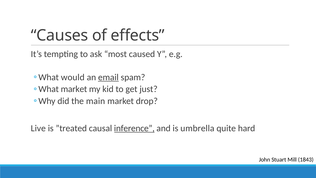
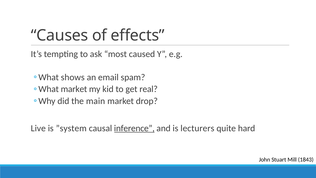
would: would -> shows (73, 77)
email underline: present -> none (108, 77)
just: just -> real (149, 89)
”treated: ”treated -> ”system (71, 128)
umbrella: umbrella -> lecturers (197, 128)
